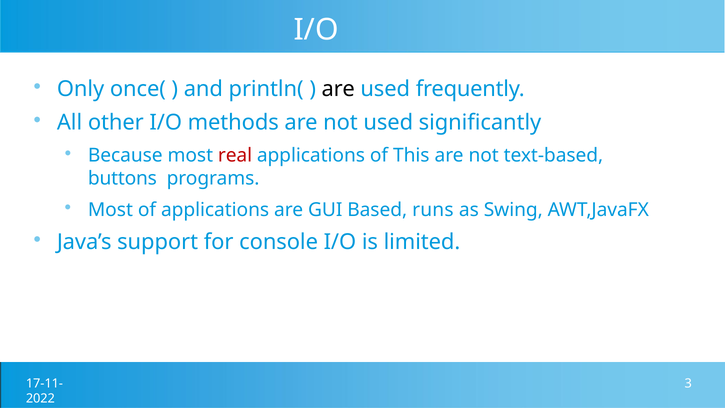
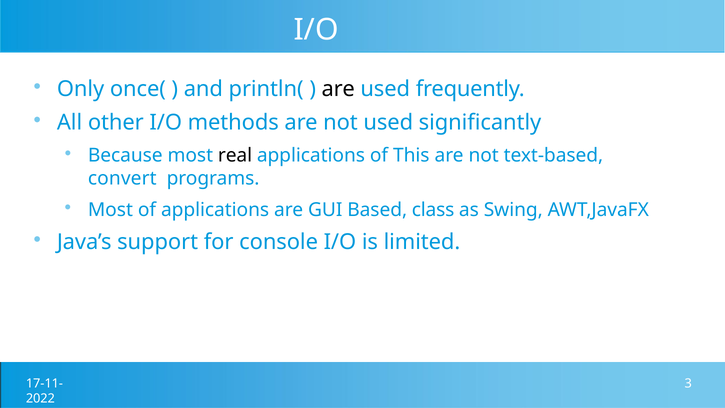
real colour: red -> black (235, 156)
buttons: buttons -> convert (122, 179)
runs: runs -> class (433, 210)
